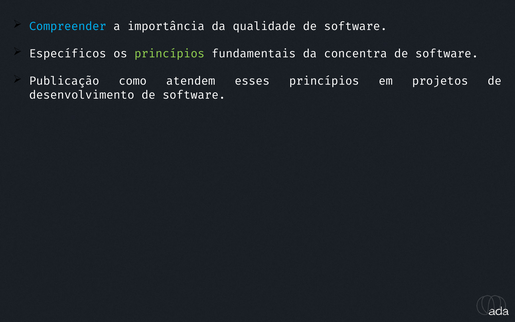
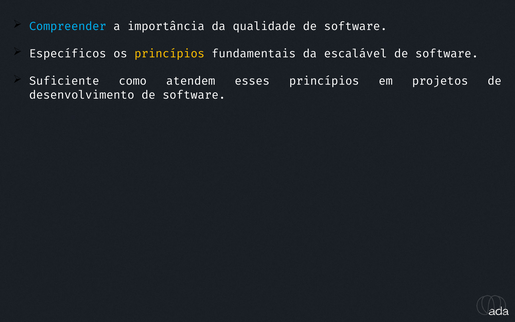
princípios colour: light green -> yellow (170, 54)
concentra: concentra -> escalável (356, 54)
Publicação: Publicação -> Suficiente (64, 81)
